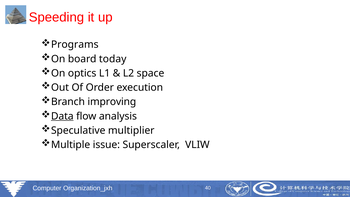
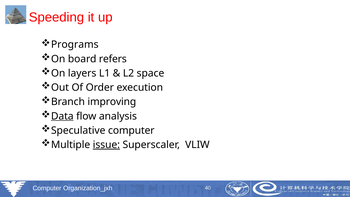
today: today -> refers (113, 59)
optics: optics -> layers (82, 73)
Speculative multiplier: multiplier -> computer (131, 130)
issue underline: none -> present (106, 145)
